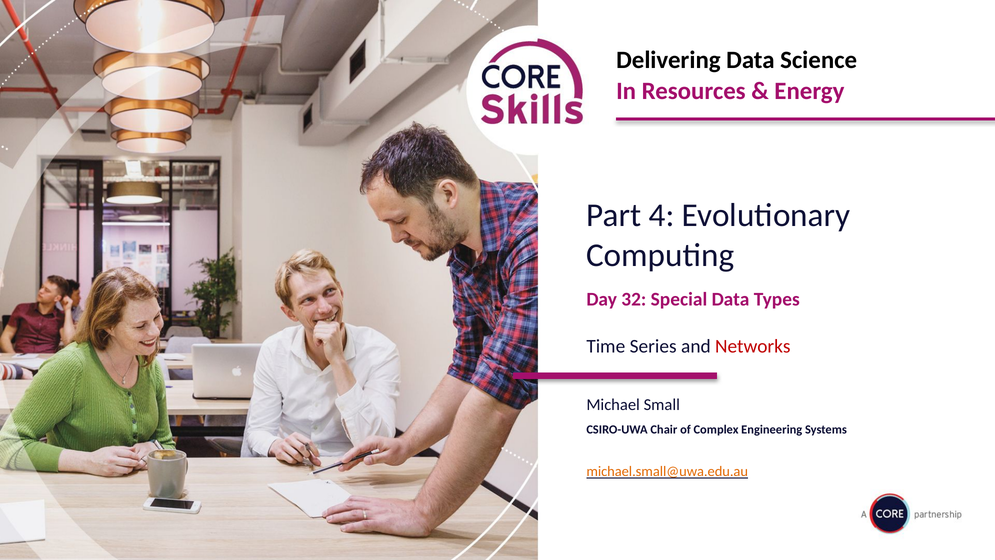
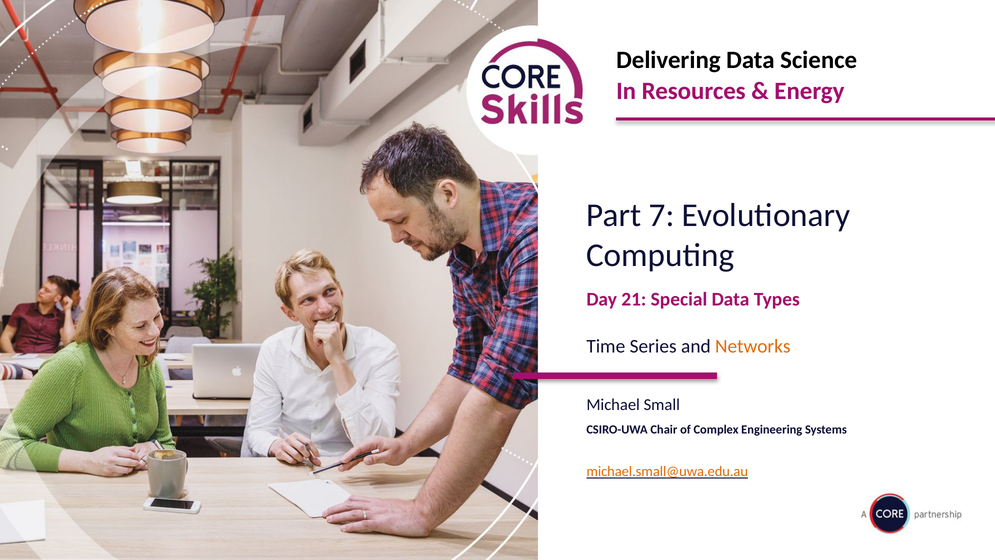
4: 4 -> 7 (662, 215)
32: 32 -> 21 (634, 299)
Networks colour: red -> orange (753, 346)
